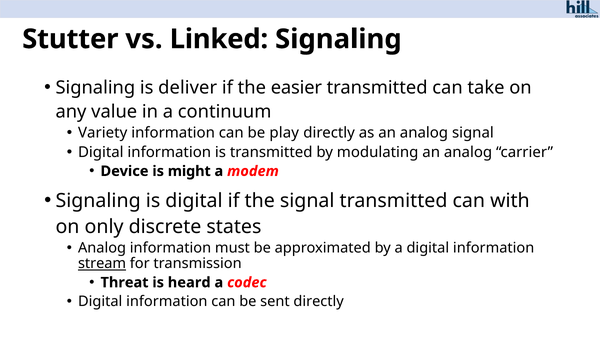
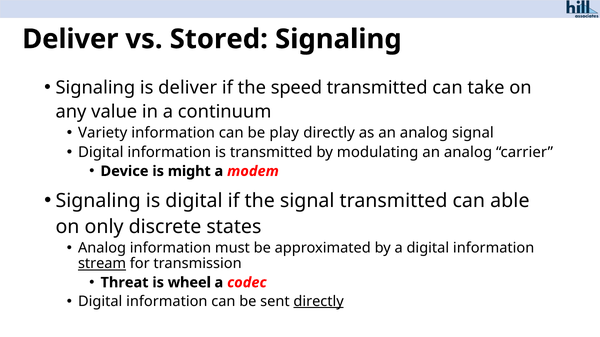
Stutter: Stutter -> Deliver (70, 39)
Linked: Linked -> Stored (219, 39)
easier: easier -> speed (296, 88)
with: with -> able (510, 201)
heard: heard -> wheel (189, 283)
directly underline: none -> present (319, 302)
